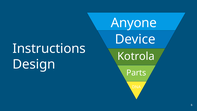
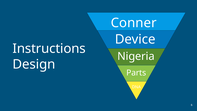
Anyone: Anyone -> Conner (134, 23)
Kotrola: Kotrola -> Nigeria (136, 56)
